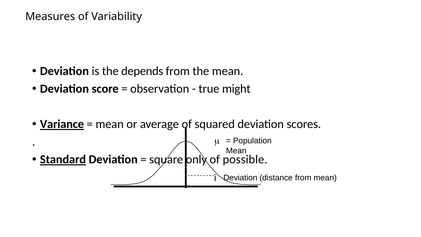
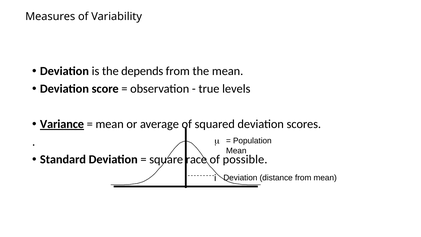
might: might -> levels (236, 89)
Standard underline: present -> none (63, 159)
only: only -> race (196, 159)
